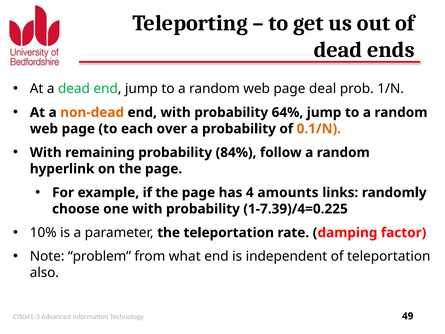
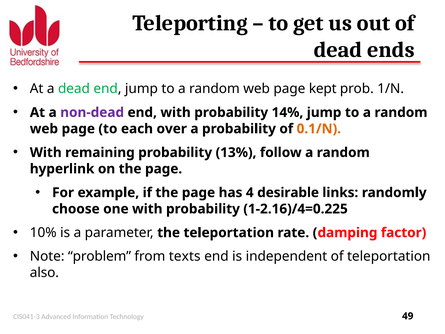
deal: deal -> kept (323, 89)
non-dead colour: orange -> purple (92, 112)
64%: 64% -> 14% (287, 112)
84%: 84% -> 13% (236, 152)
amounts: amounts -> desirable (288, 192)
1-7.39)/4=0.225: 1-7.39)/4=0.225 -> 1-2.16)/4=0.225 (296, 209)
what: what -> texts (185, 256)
